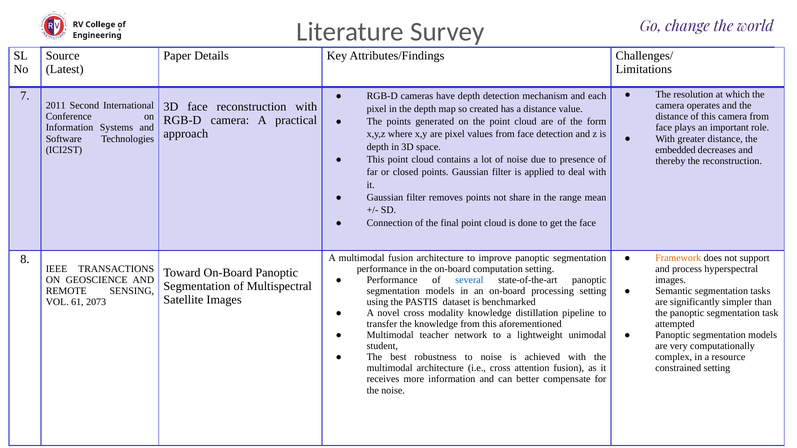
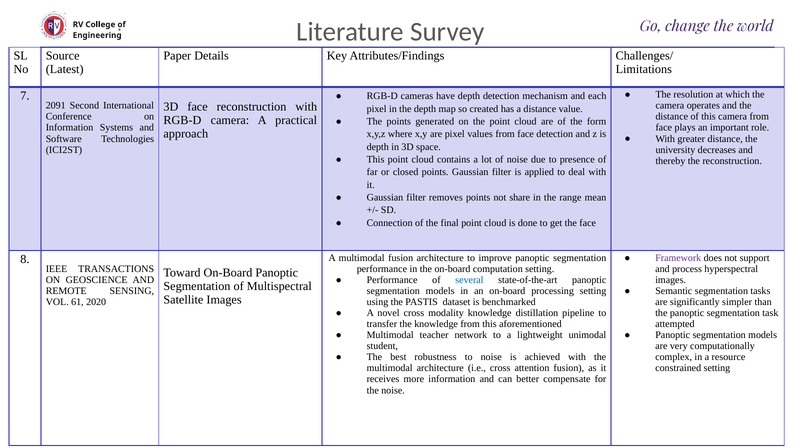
2011: 2011 -> 2091 (56, 106)
embedded: embedded -> university (675, 150)
Framework colour: orange -> purple (678, 258)
2073: 2073 -> 2020 (96, 302)
